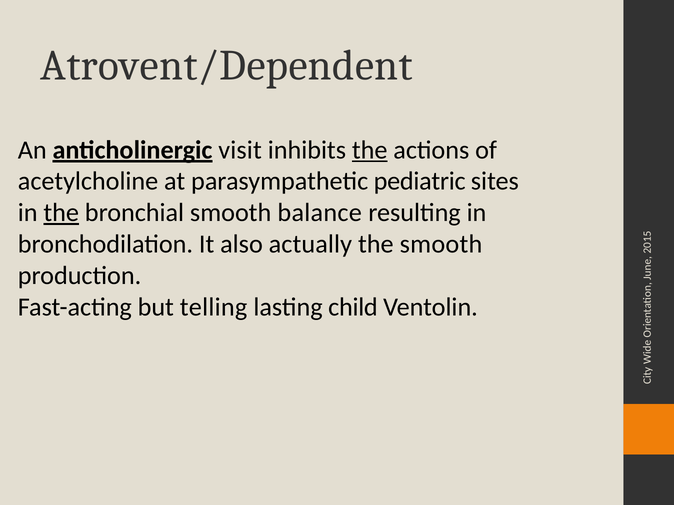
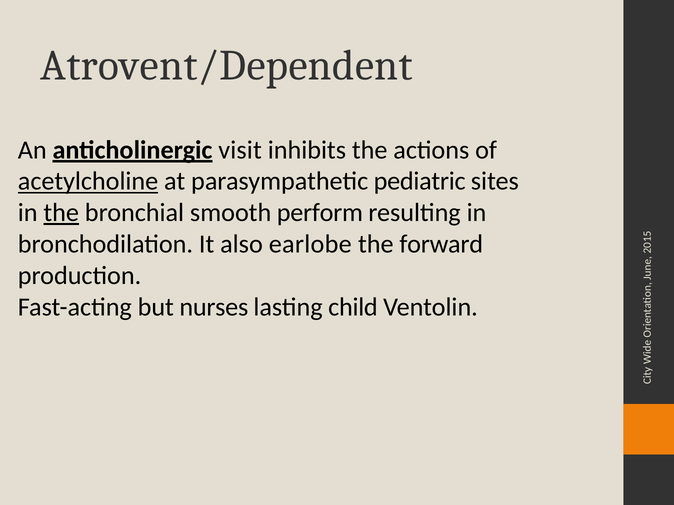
the underline: present -> none (370, 150)
acetylcholine underline: none -> present (88, 182)
balance: balance -> perform (320, 213)
actually: actually -> earlobe (310, 244)
the smooth: smooth -> forward (441, 244)
telling: telling -> nurses (214, 307)
